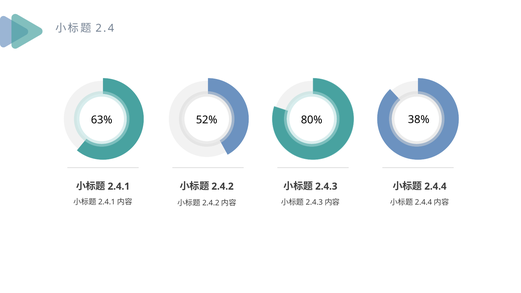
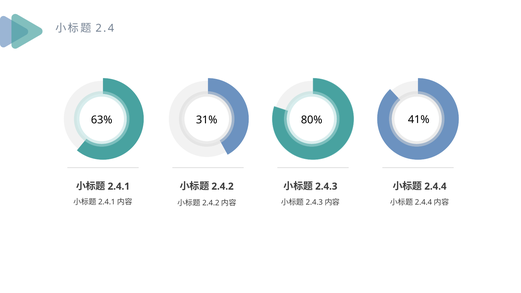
52%: 52% -> 31% (207, 120)
38%: 38% -> 41% (419, 120)
